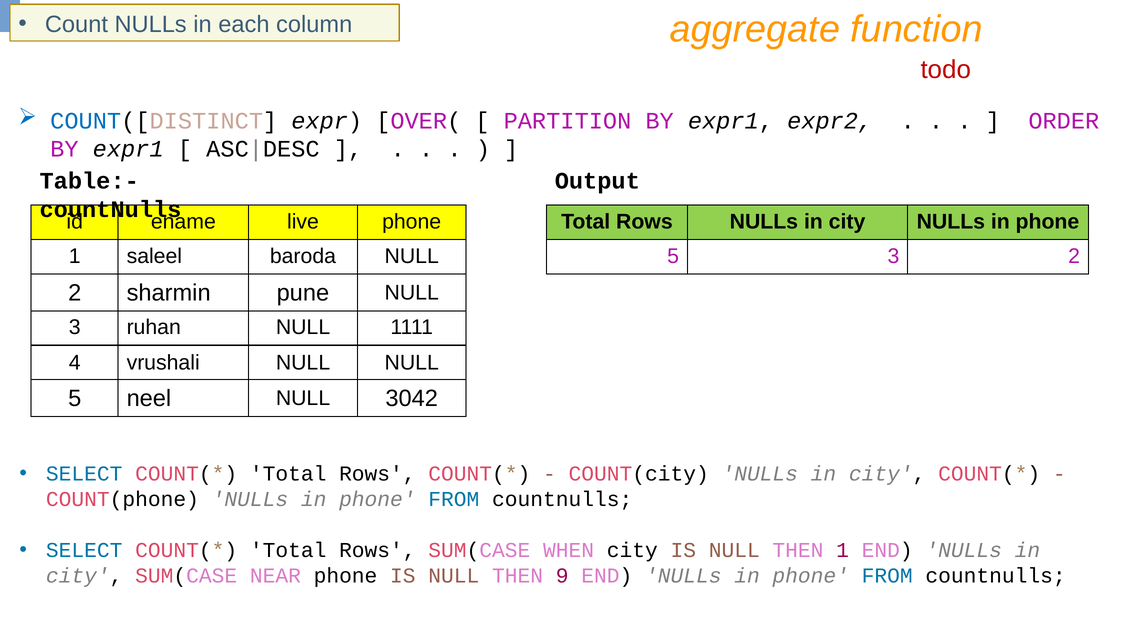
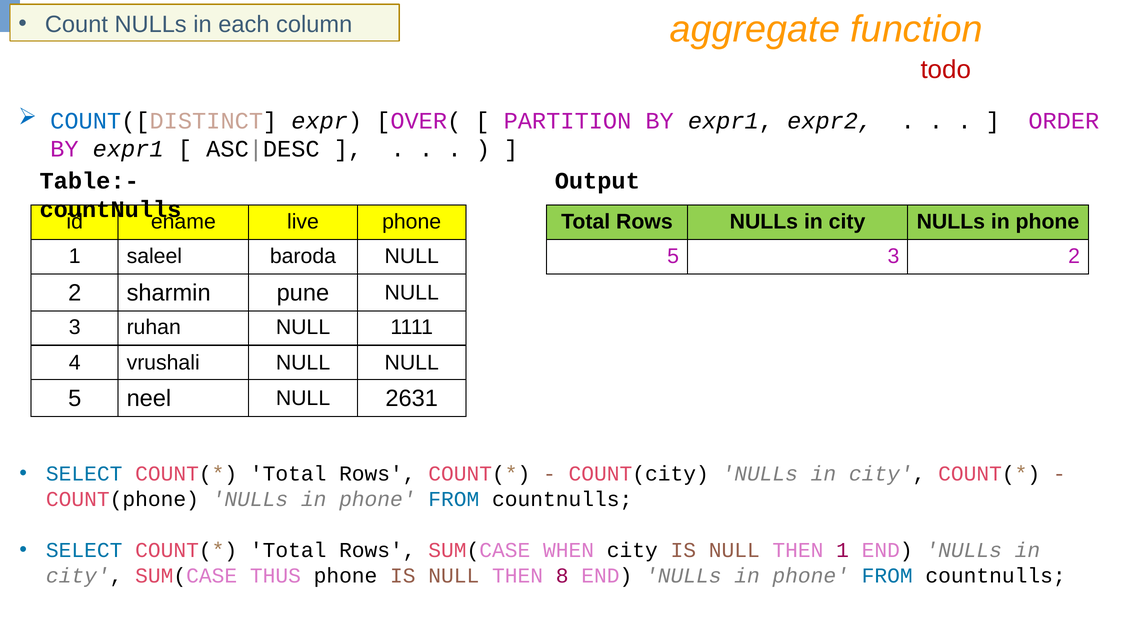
3042: 3042 -> 2631 (412, 399)
NEAR: NEAR -> THUS (275, 576)
9: 9 -> 8 (562, 576)
